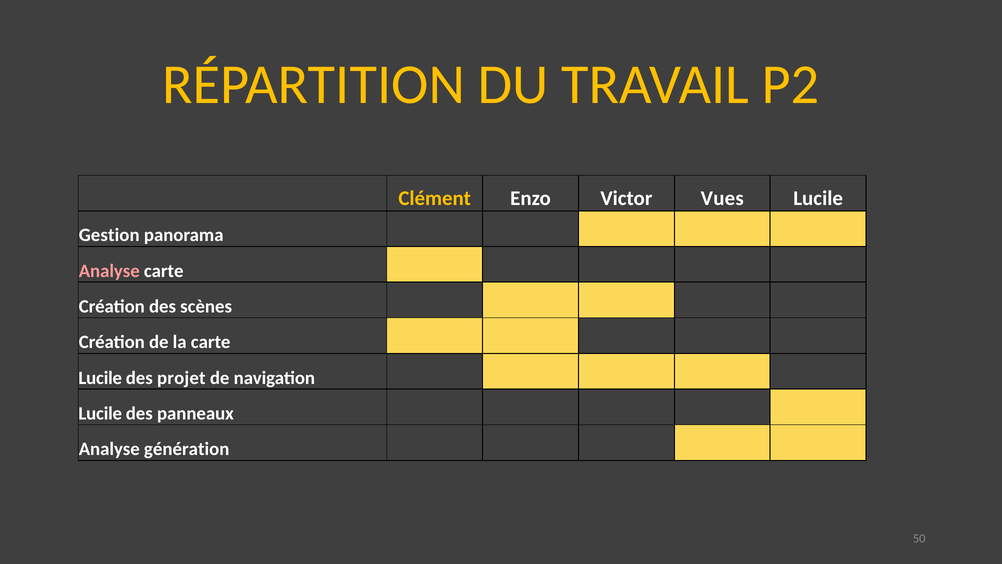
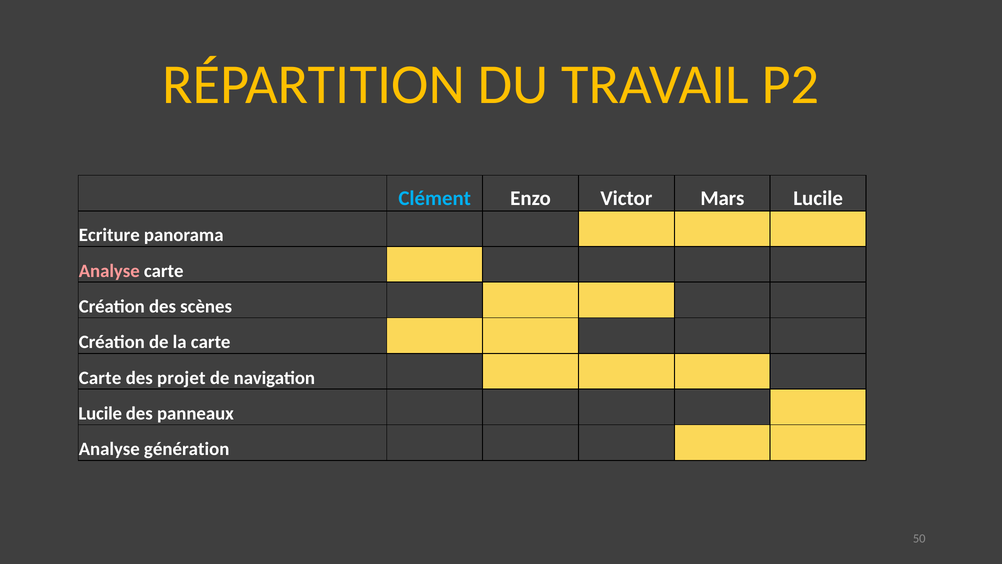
Clément colour: yellow -> light blue (435, 198)
Vues: Vues -> Mars (722, 198)
Gestion: Gestion -> Ecriture (109, 235)
Lucile: Lucile -> Carte (100, 378)
